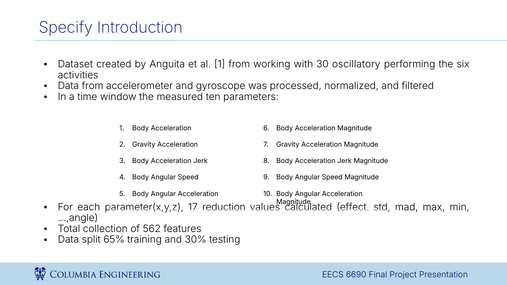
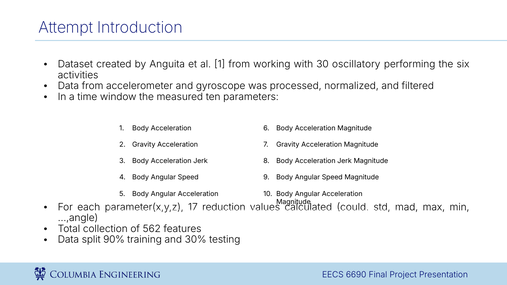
Specify: Specify -> Attempt (66, 28)
effect: effect -> could (353, 207)
65%: 65% -> 90% (114, 240)
